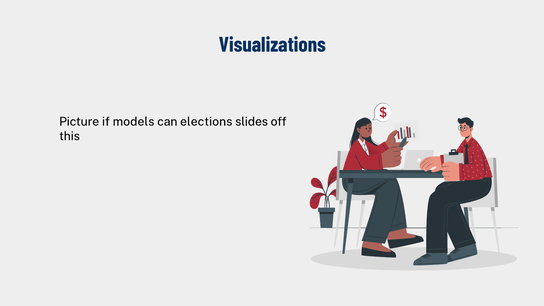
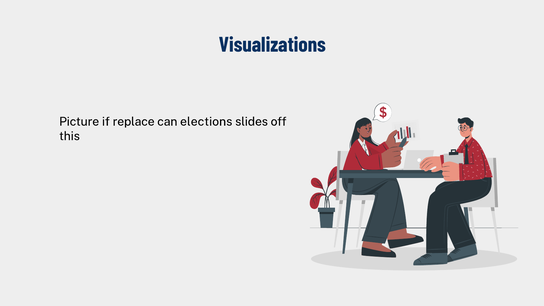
models: models -> replace (134, 122)
